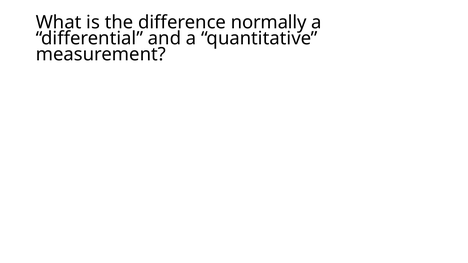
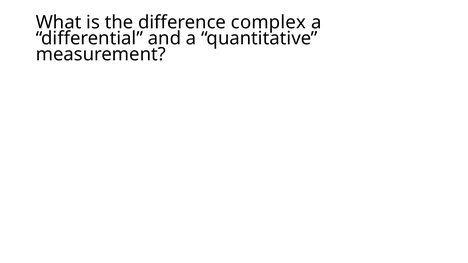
normally: normally -> complex (268, 22)
